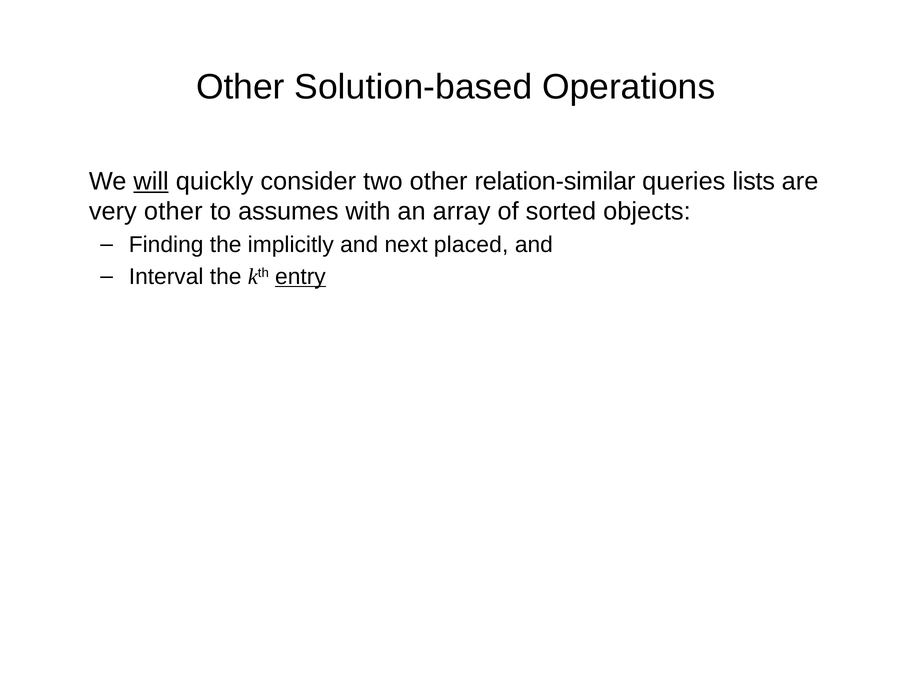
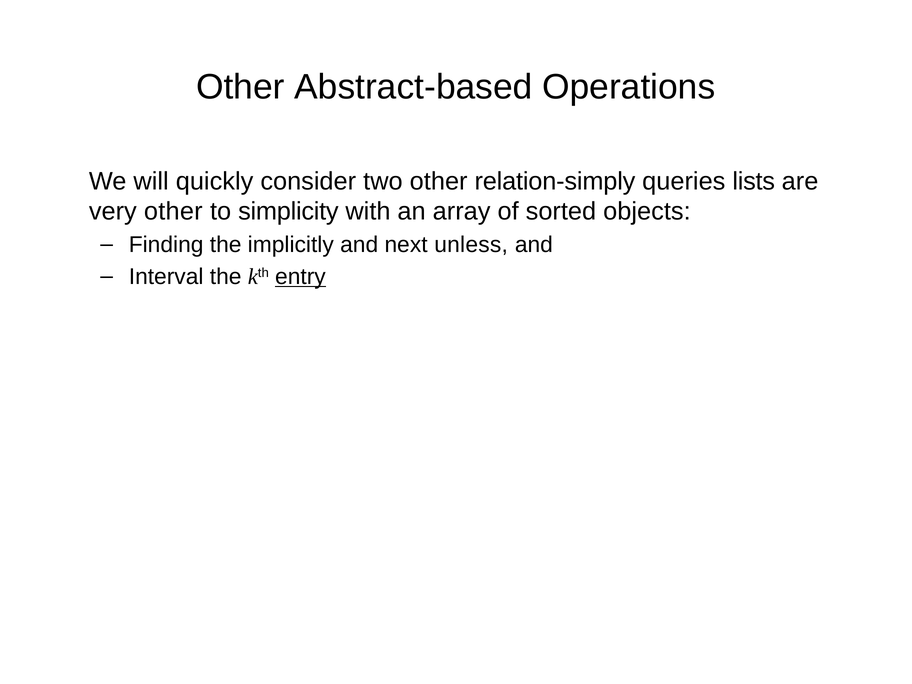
Solution-based: Solution-based -> Abstract-based (413, 87)
will underline: present -> none (151, 181)
relation-similar: relation-similar -> relation-simply (555, 181)
assumes: assumes -> simplicity (288, 212)
placed: placed -> unless (471, 245)
